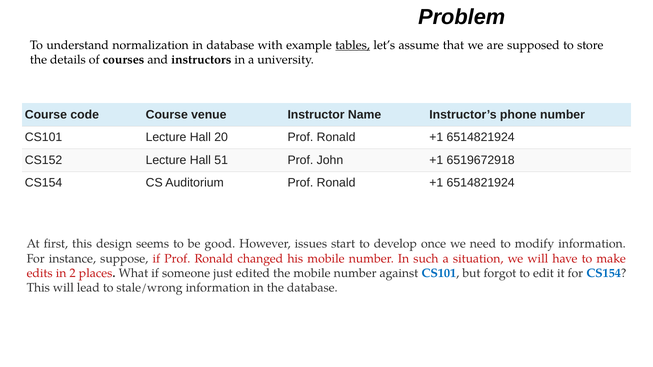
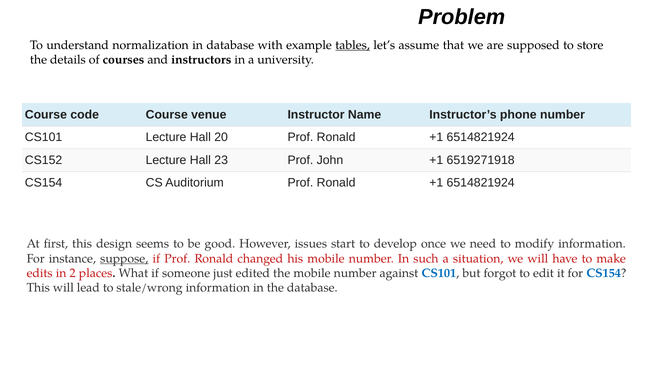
51: 51 -> 23 (221, 160)
6519672918: 6519672918 -> 6519271918 (481, 160)
suppose underline: none -> present (124, 259)
